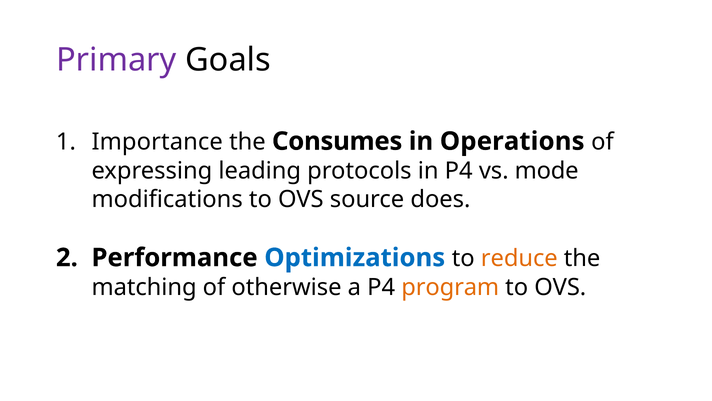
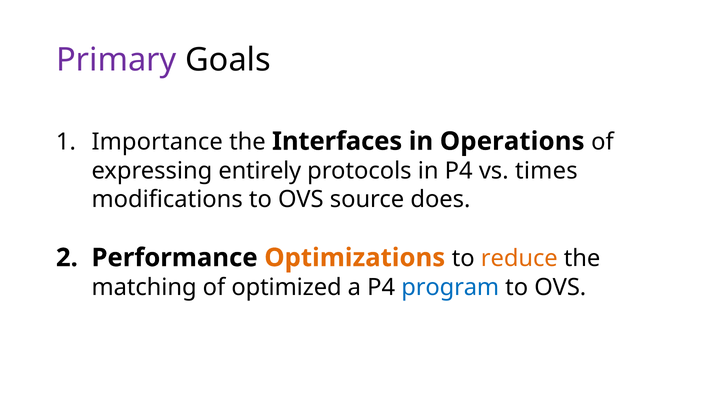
Consumes: Consumes -> Interfaces (337, 141)
leading: leading -> entirely (260, 171)
mode: mode -> times (546, 171)
Optimizations colour: blue -> orange (355, 257)
otherwise: otherwise -> optimized (287, 287)
program colour: orange -> blue (450, 287)
